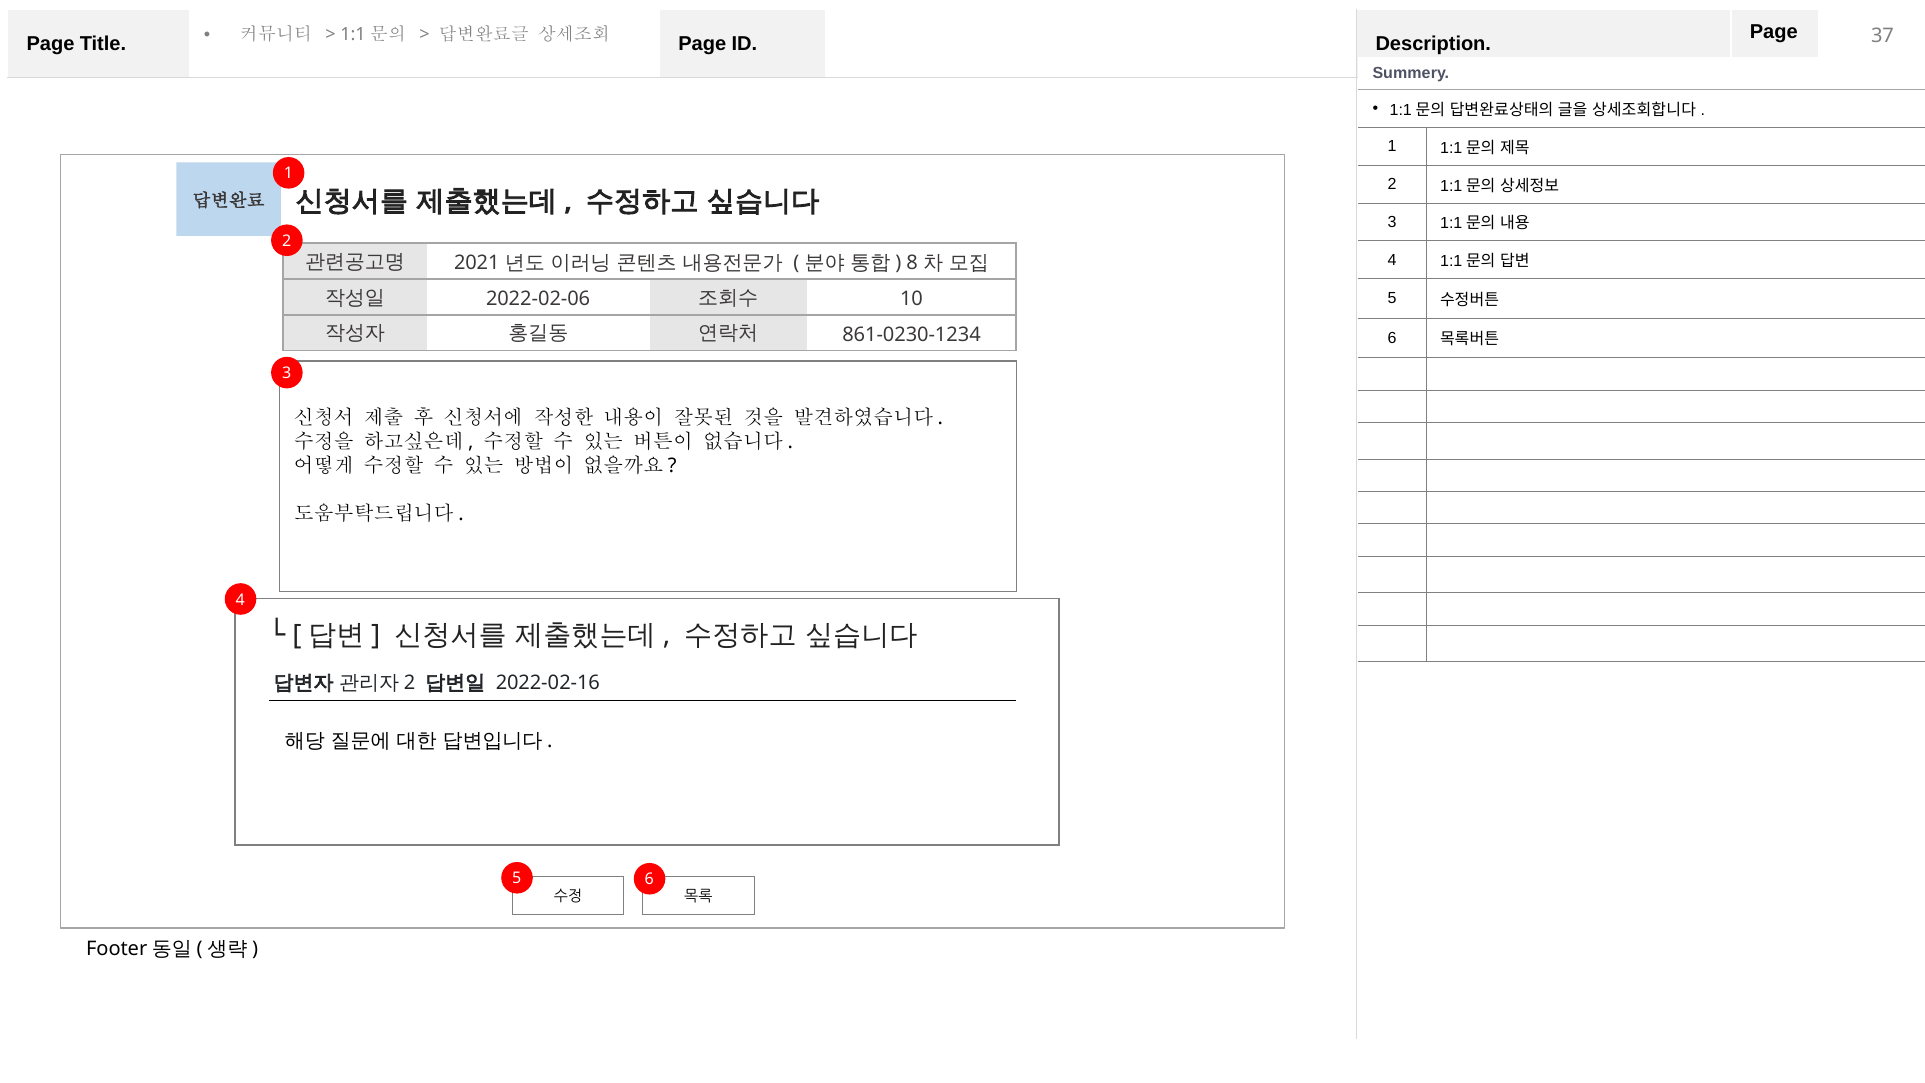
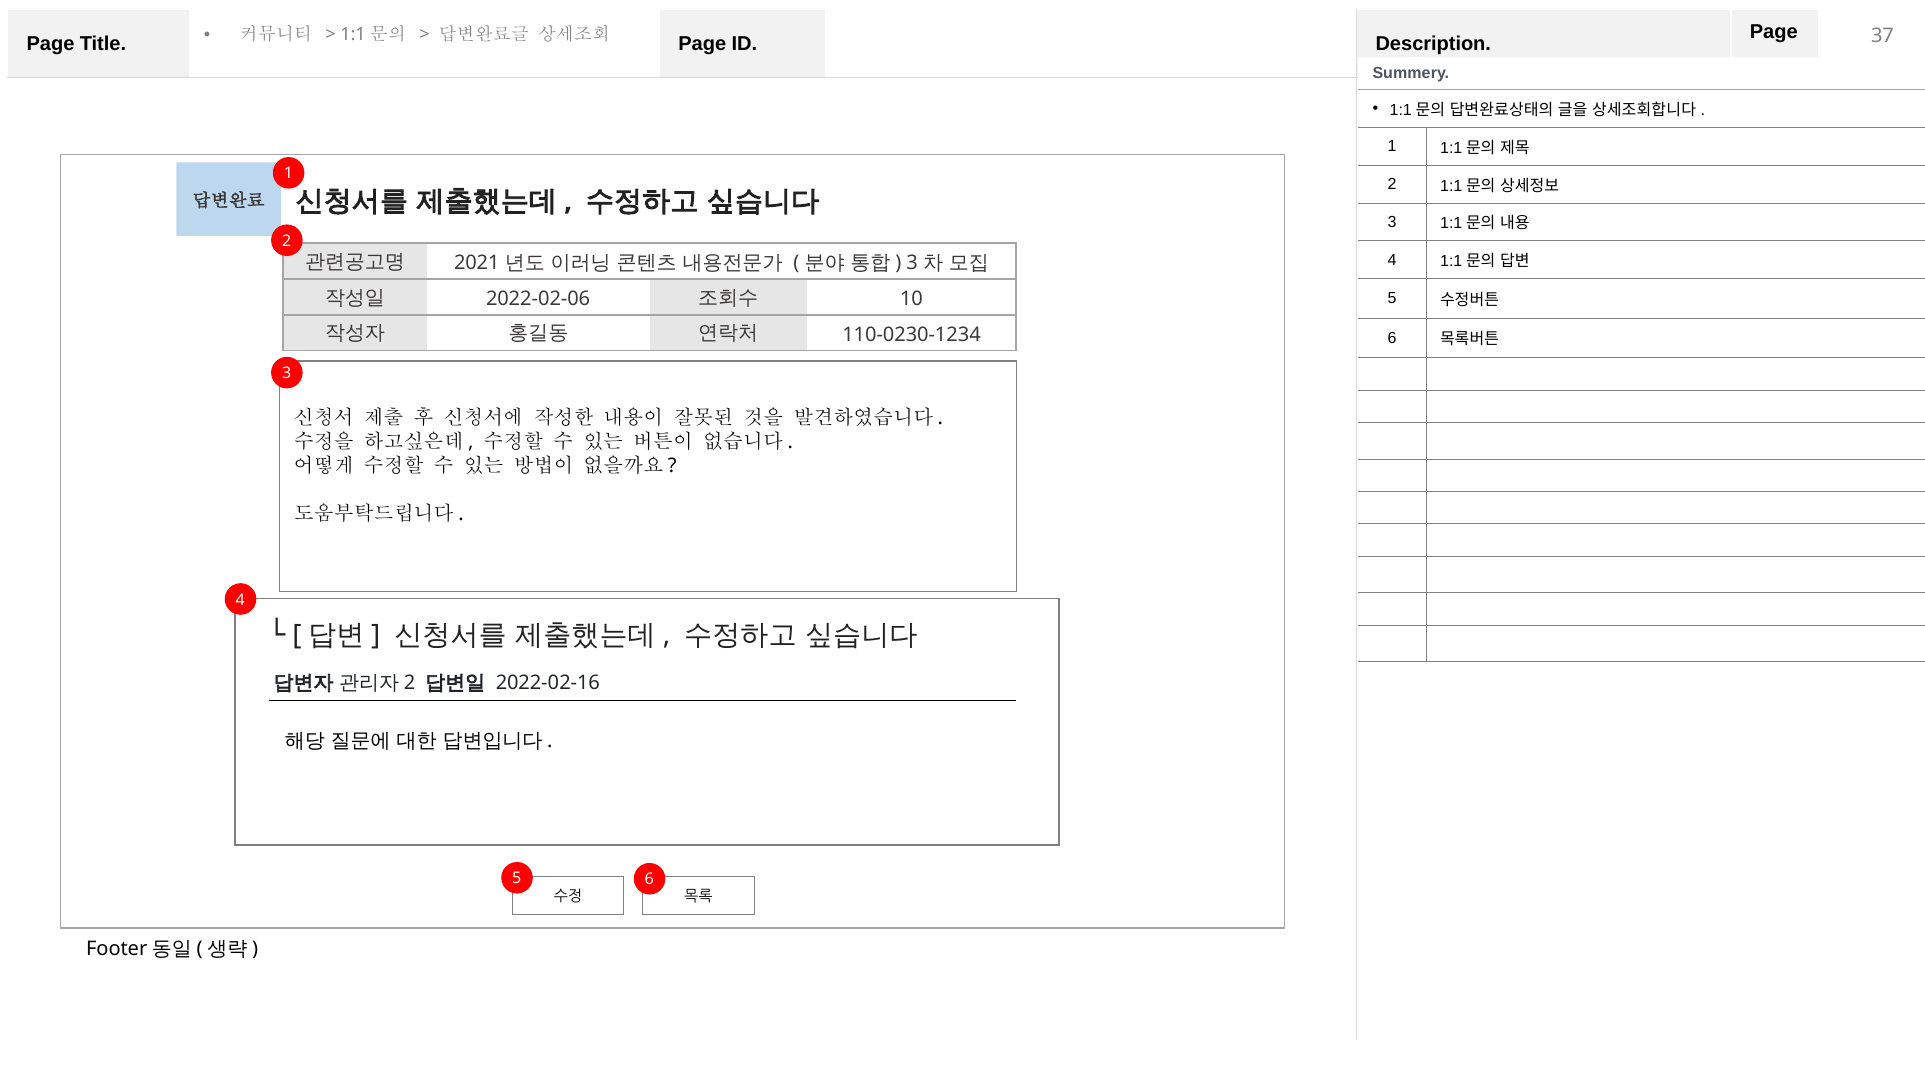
8: 8 -> 3 (912, 263)
861-0230-1234: 861-0230-1234 -> 110-0230-1234 (911, 334)
